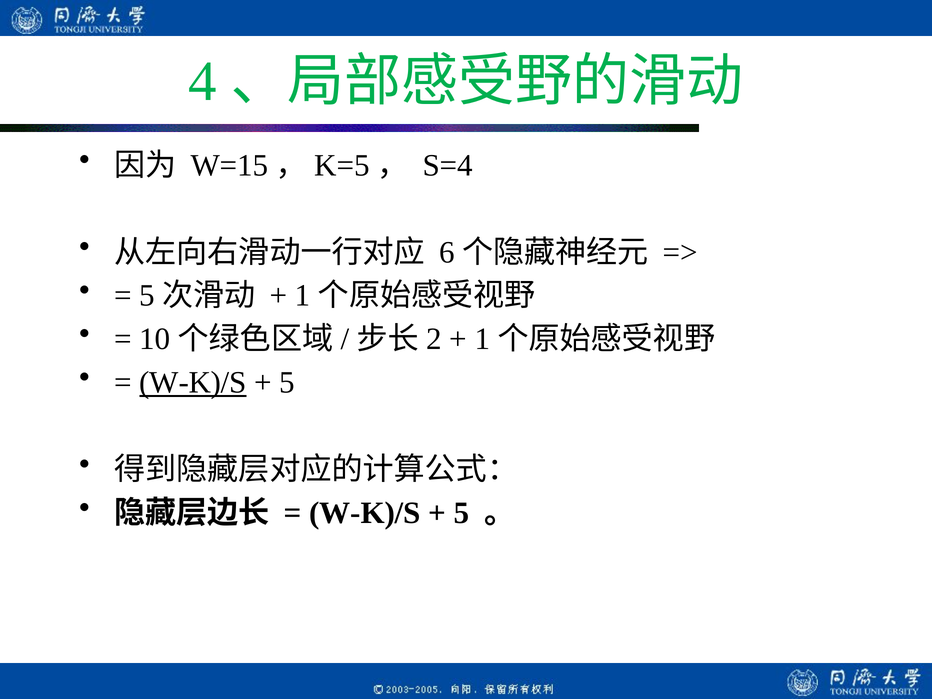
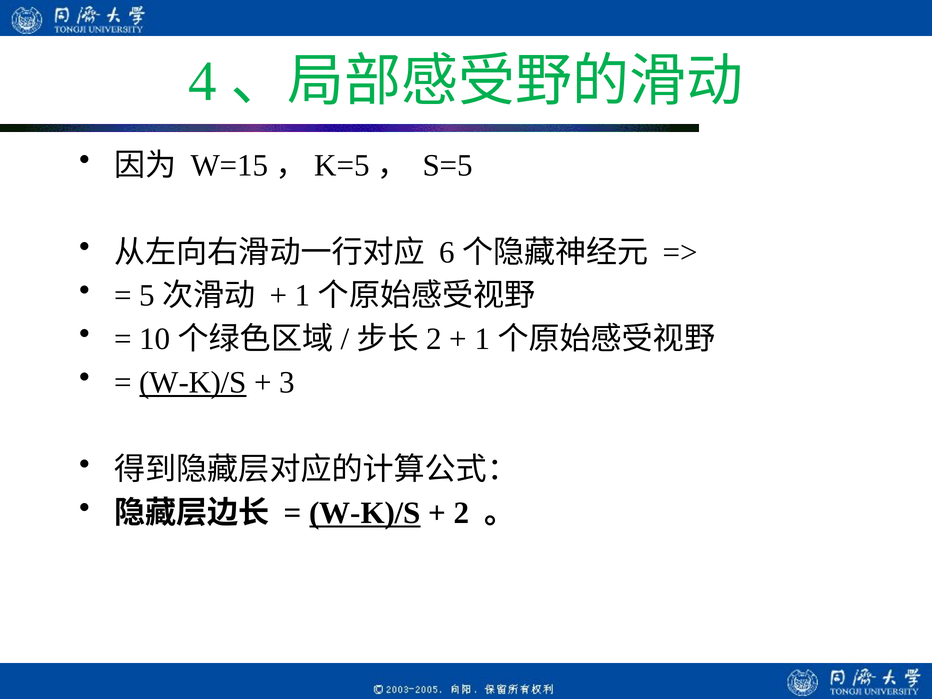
S=4: S=4 -> S=5 (448, 165)
5: 5 -> 3 (287, 383)
W-K)/S underline: none -> present (365, 513)
5: 5 -> 2 (461, 513)
